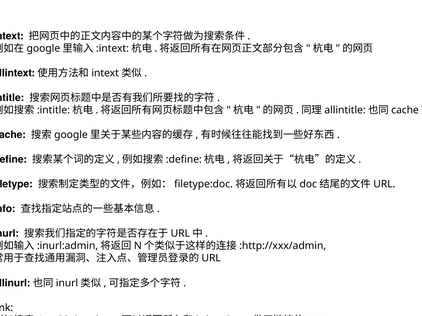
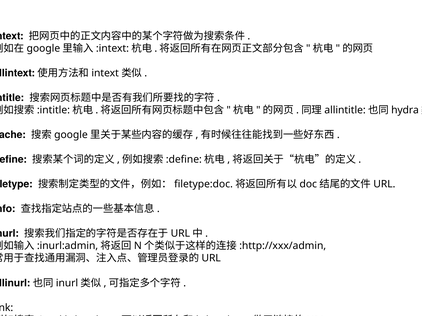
cache: cache -> hydra (405, 110)
